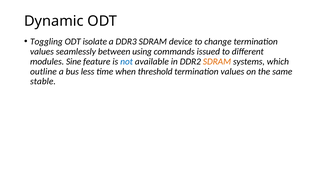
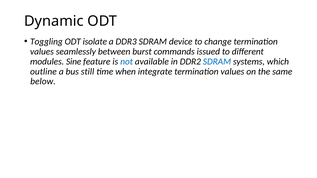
using: using -> burst (142, 52)
SDRAM colour: orange -> blue (217, 62)
less: less -> still (88, 72)
threshold: threshold -> integrate (155, 72)
stable: stable -> below (43, 82)
